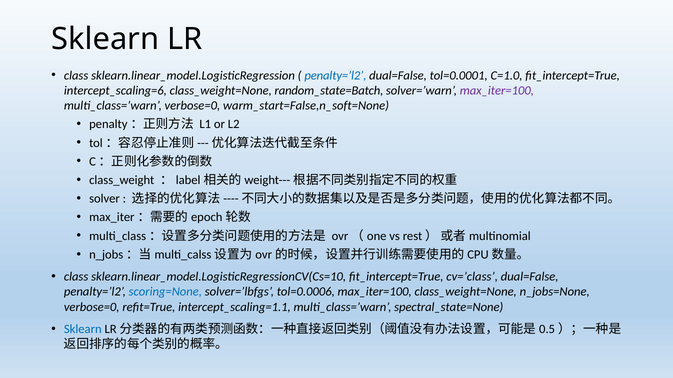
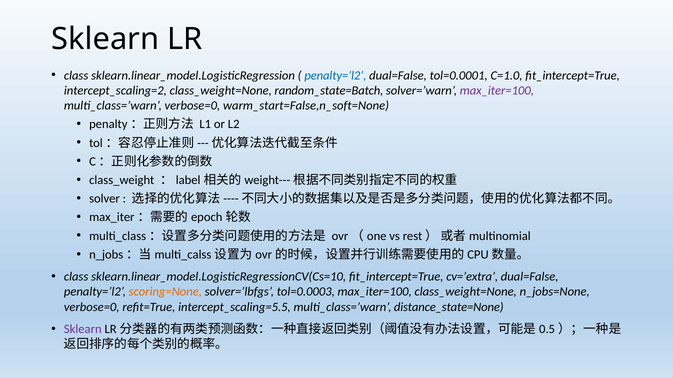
intercept_scaling=6: intercept_scaling=6 -> intercept_scaling=2 (115, 91)
cv=’class: cv=’class -> cv=’extra (472, 277)
scoring=None colour: blue -> orange (165, 292)
tol=0.0006: tol=0.0006 -> tol=0.0003 (306, 292)
intercept_scaling=1.1: intercept_scaling=1.1 -> intercept_scaling=5.5 (234, 307)
spectral_state=None: spectral_state=None -> distance_state=None (449, 307)
Sklearn colour: blue -> purple (83, 330)
